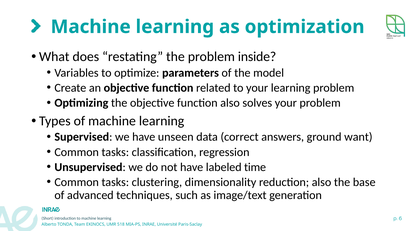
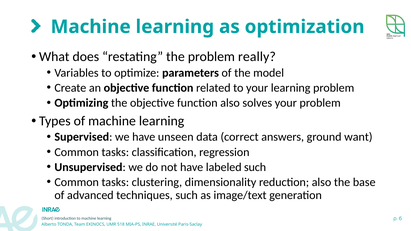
inside: inside -> really (257, 57)
labeled time: time -> such (255, 167)
